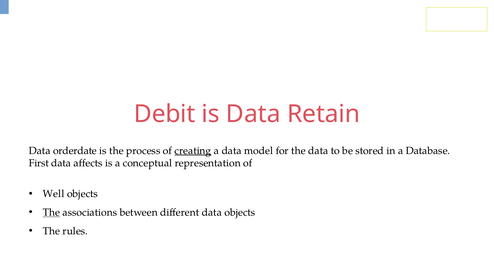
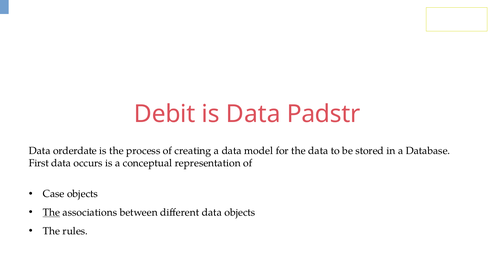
Retain: Retain -> Padstr (324, 114)
creating underline: present -> none (193, 151)
affects: affects -> occurs (88, 163)
Well: Well -> Case (54, 194)
